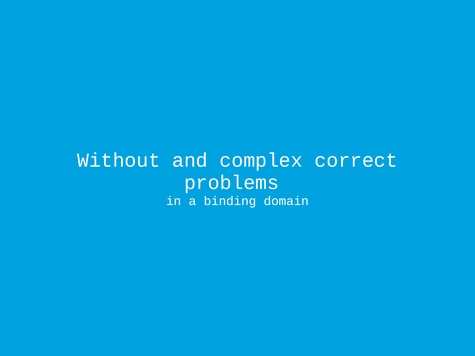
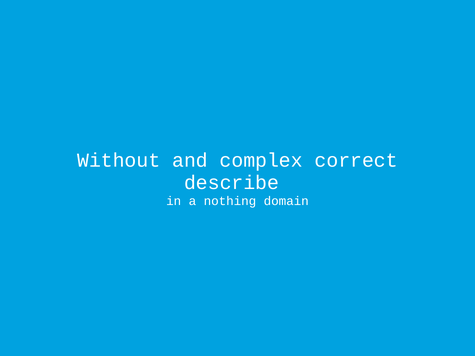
problems: problems -> describe (232, 183)
binding: binding -> nothing (230, 201)
